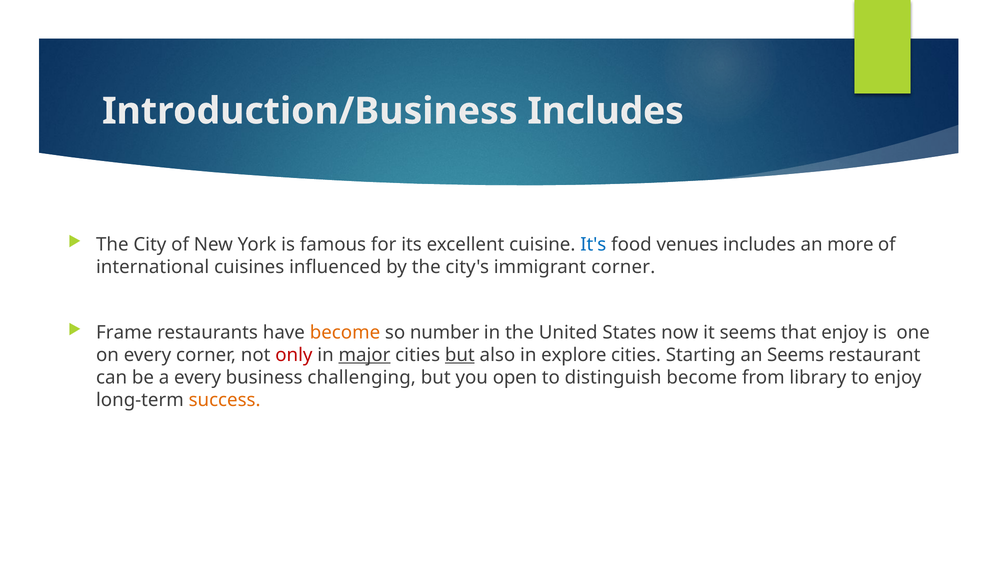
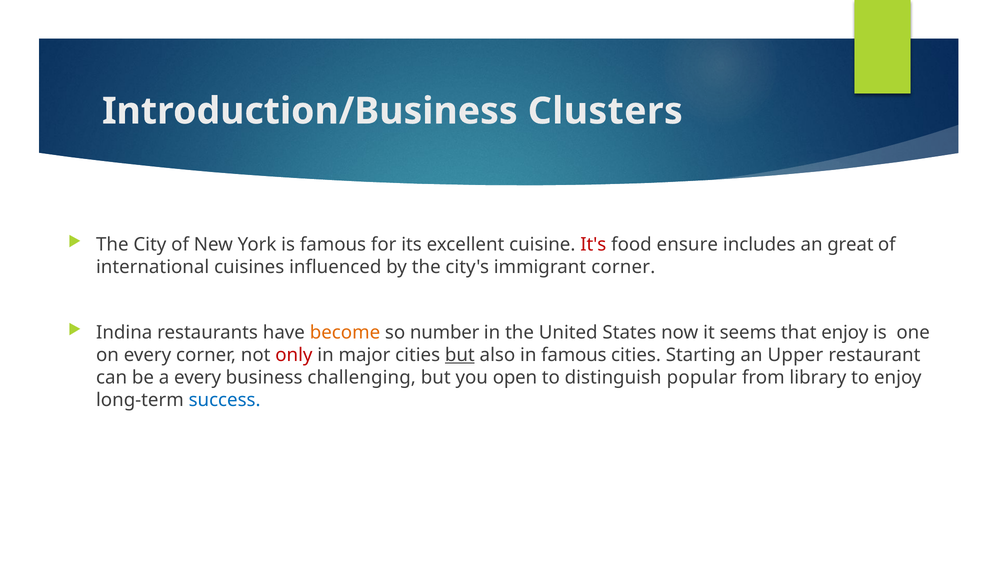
Introduction/Business Includes: Includes -> Clusters (605, 111)
It's colour: blue -> red (593, 245)
venues: venues -> ensure (687, 245)
more: more -> great (850, 245)
Frame: Frame -> Indina (124, 333)
major underline: present -> none (364, 355)
in explore: explore -> famous (574, 355)
an Seems: Seems -> Upper (795, 355)
distinguish become: become -> popular (702, 378)
success colour: orange -> blue (225, 400)
